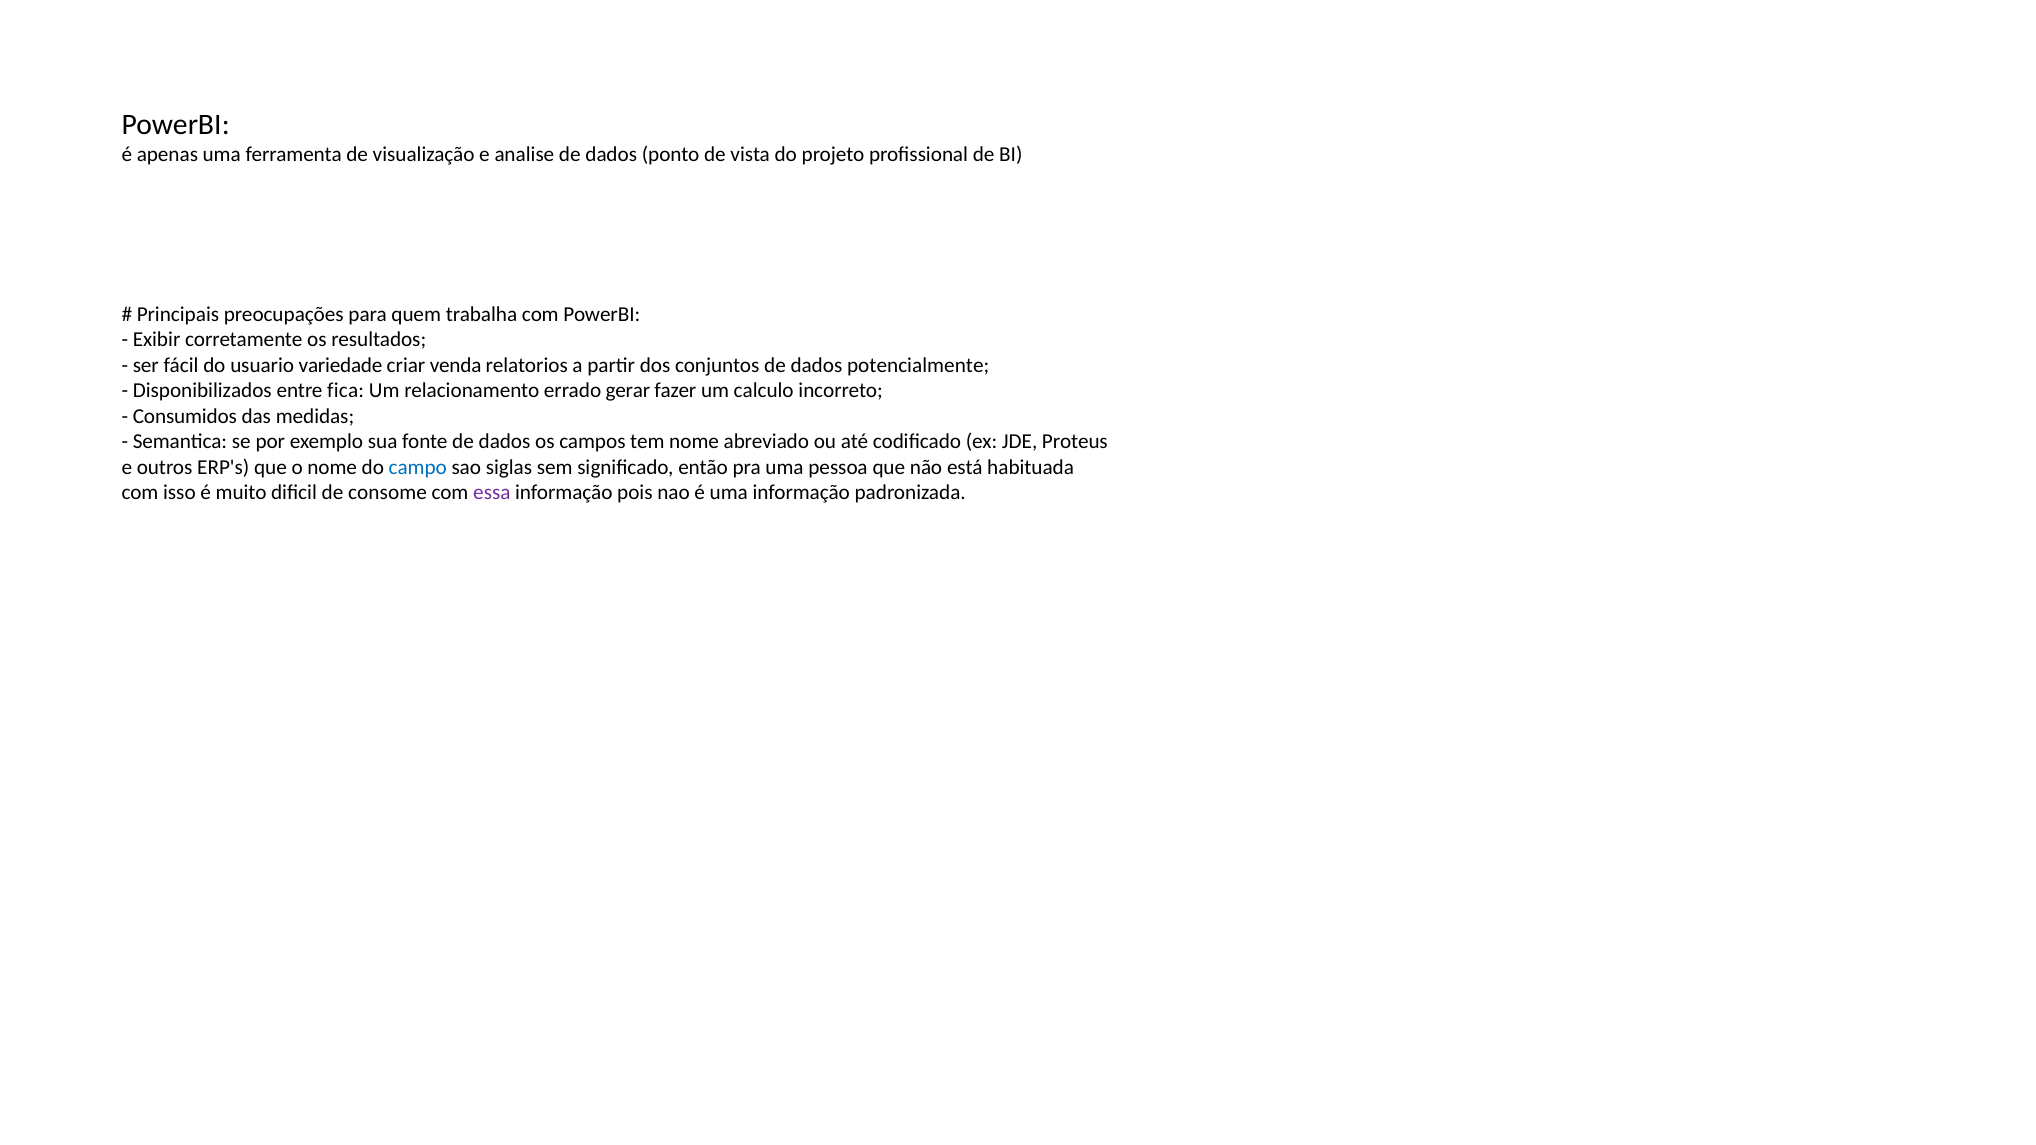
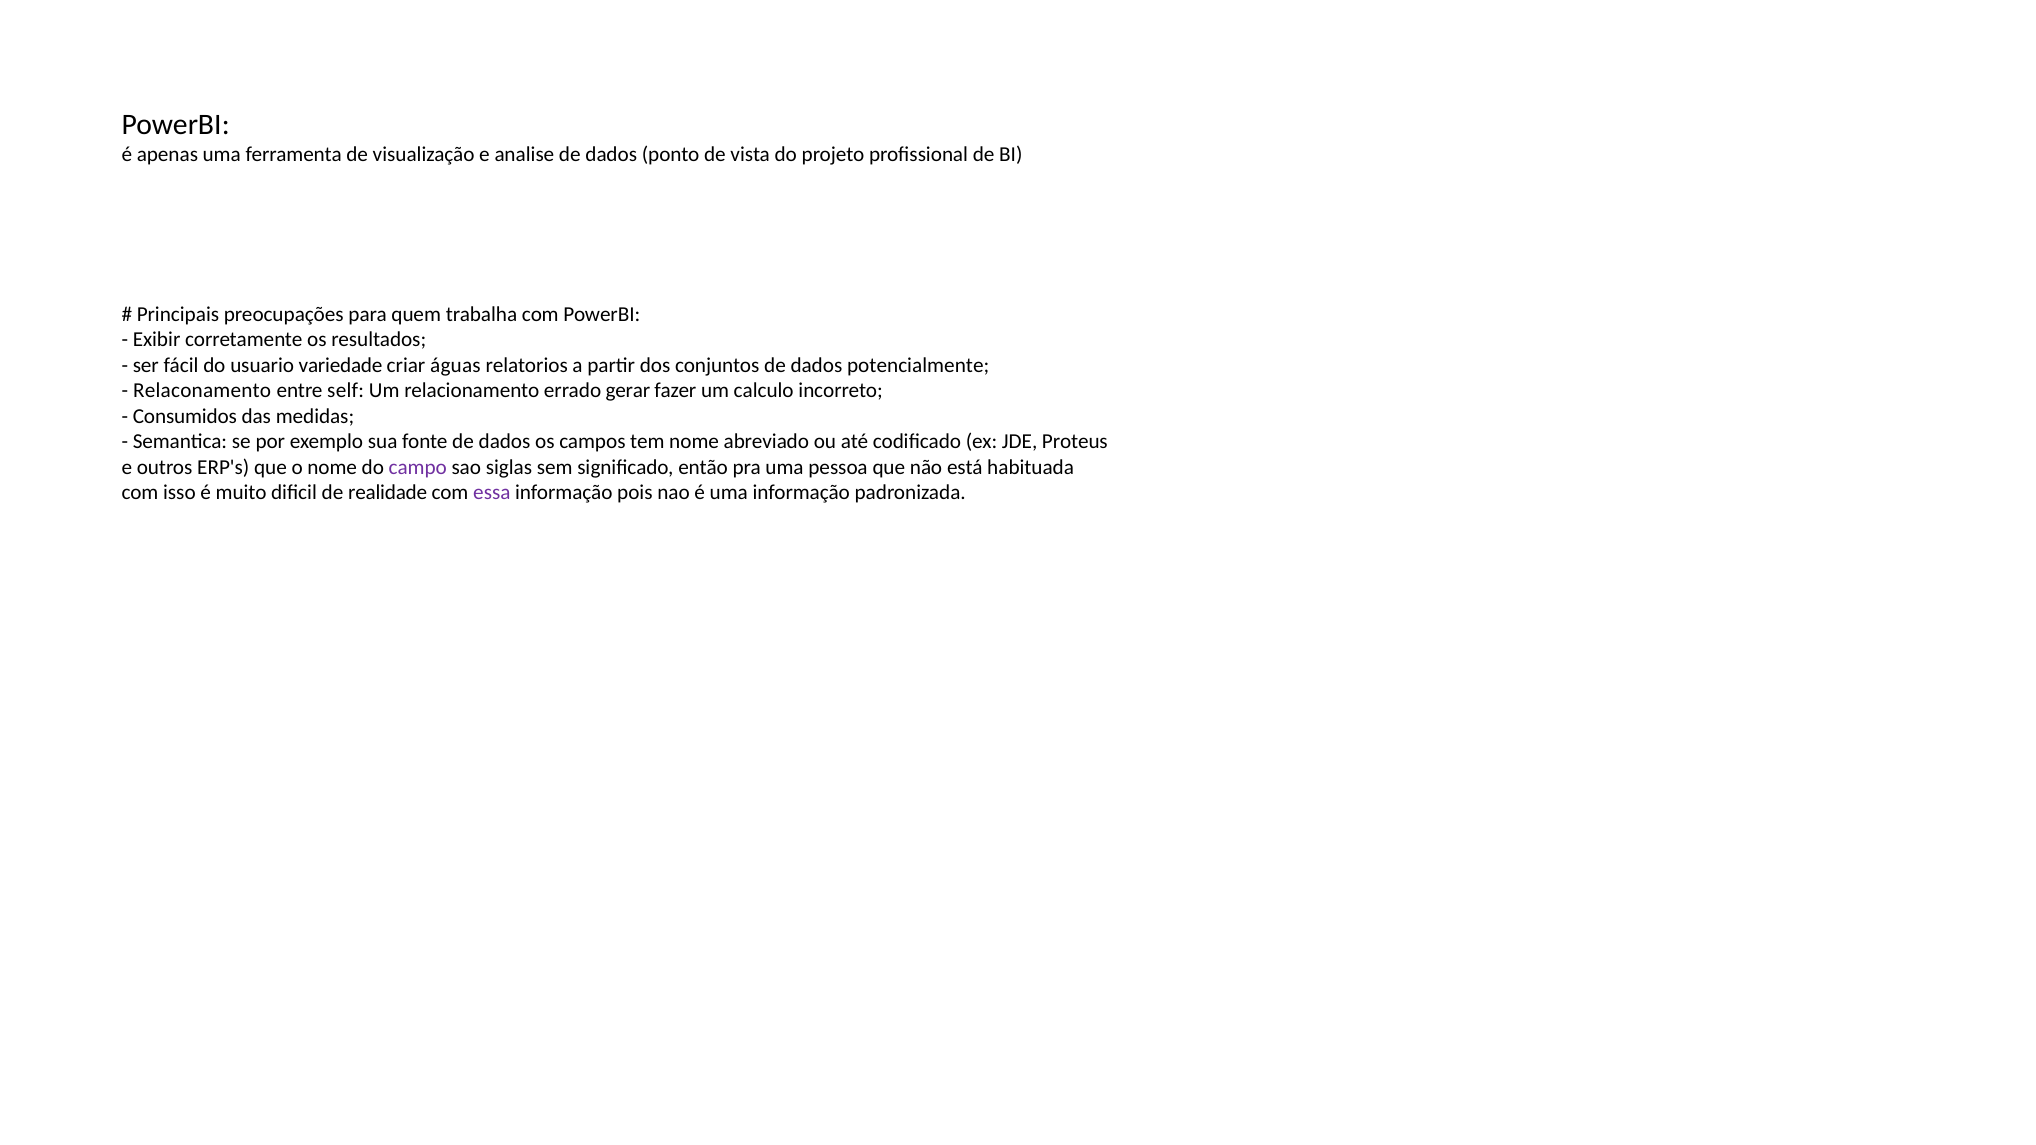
venda: venda -> águas (455, 366)
Disponibilizados: Disponibilizados -> Relaconamento (202, 391)
fica: fica -> self (346, 391)
campo colour: blue -> purple (418, 468)
consome: consome -> realidade (388, 493)
